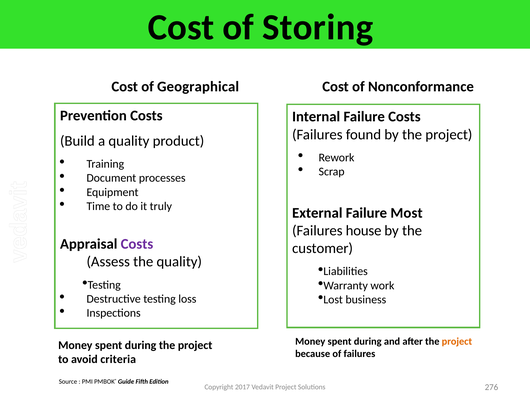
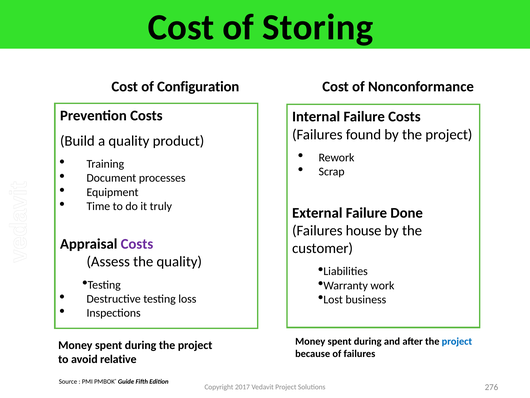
Geographical: Geographical -> Configuration (198, 86)
Most: Most -> Done (407, 213)
project colour: orange -> blue (457, 341)
criteria: criteria -> relative (118, 359)
